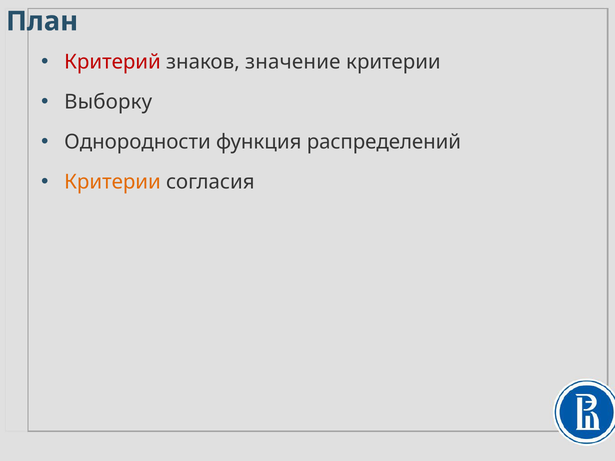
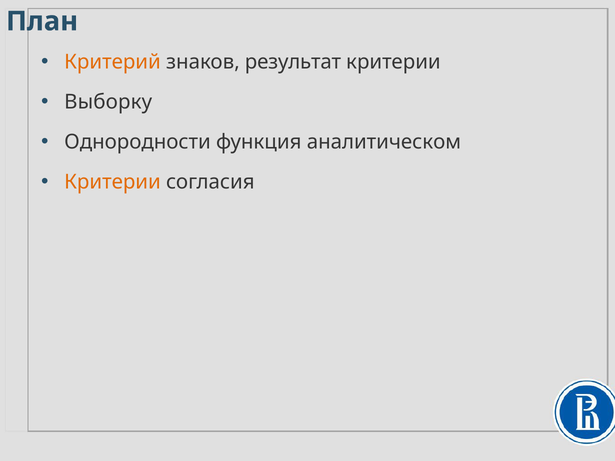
Критерий colour: red -> orange (112, 62)
значение: значение -> результат (293, 62)
распределений: распределений -> аналитическом (384, 142)
